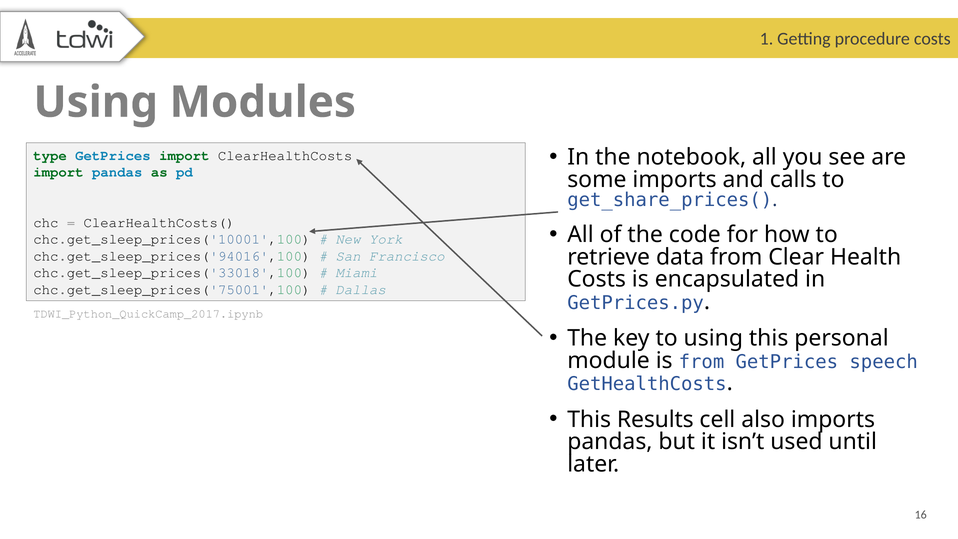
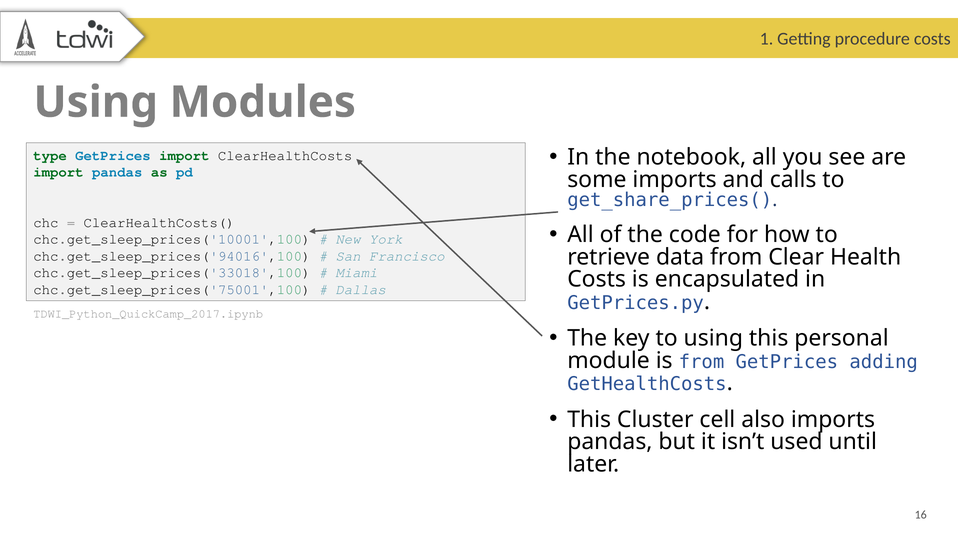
speech: speech -> adding (884, 362)
Results: Results -> Cluster (655, 419)
